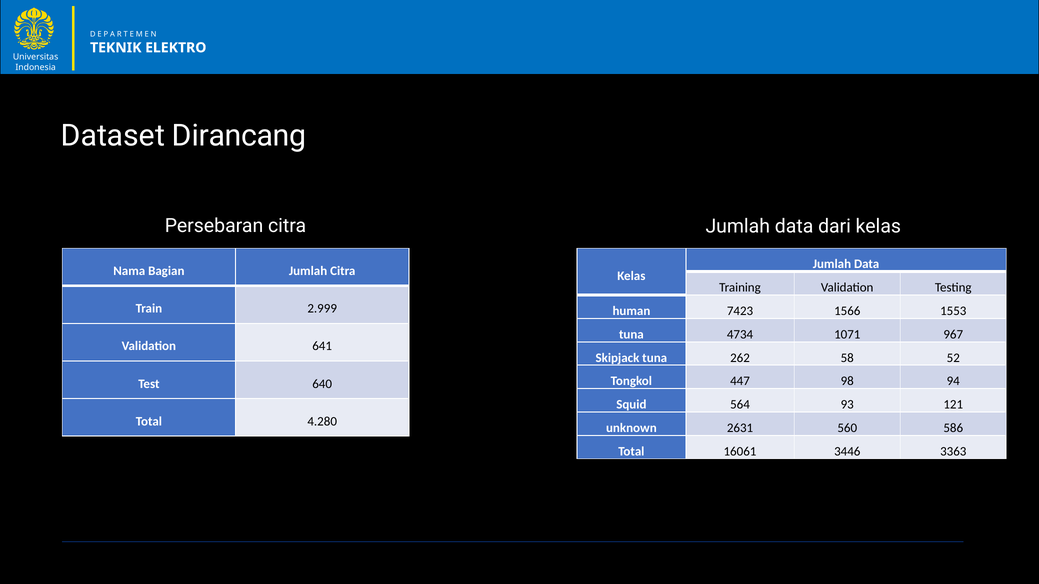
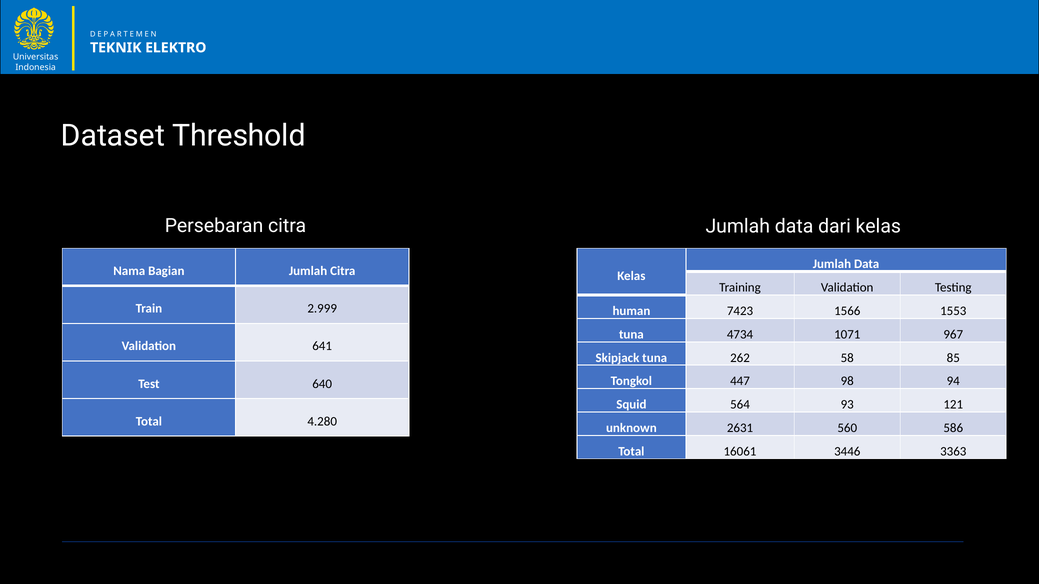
Dirancang: Dirancang -> Threshold (239, 136)
52: 52 -> 85 (953, 358)
